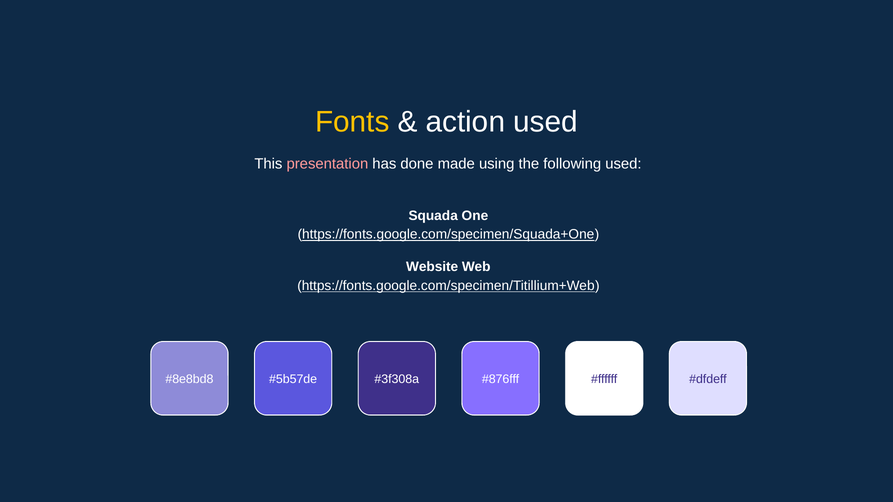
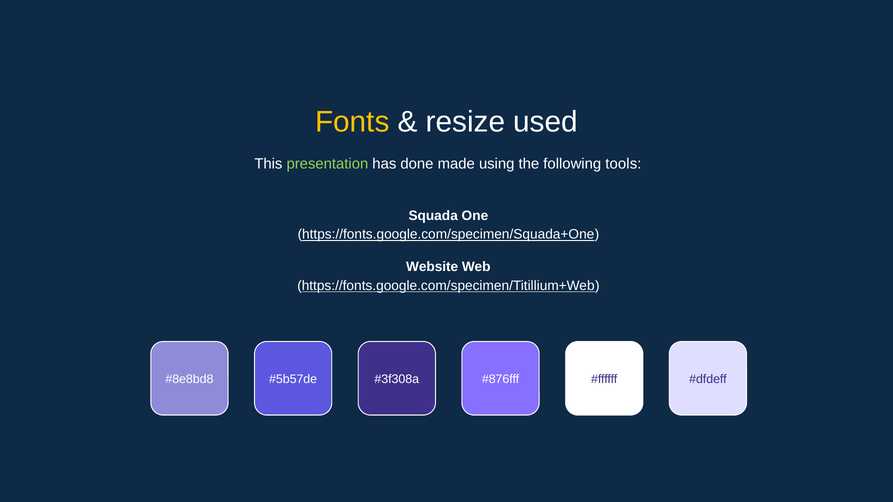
action: action -> resize (465, 122)
presentation colour: pink -> light green (327, 164)
following used: used -> tools (623, 164)
